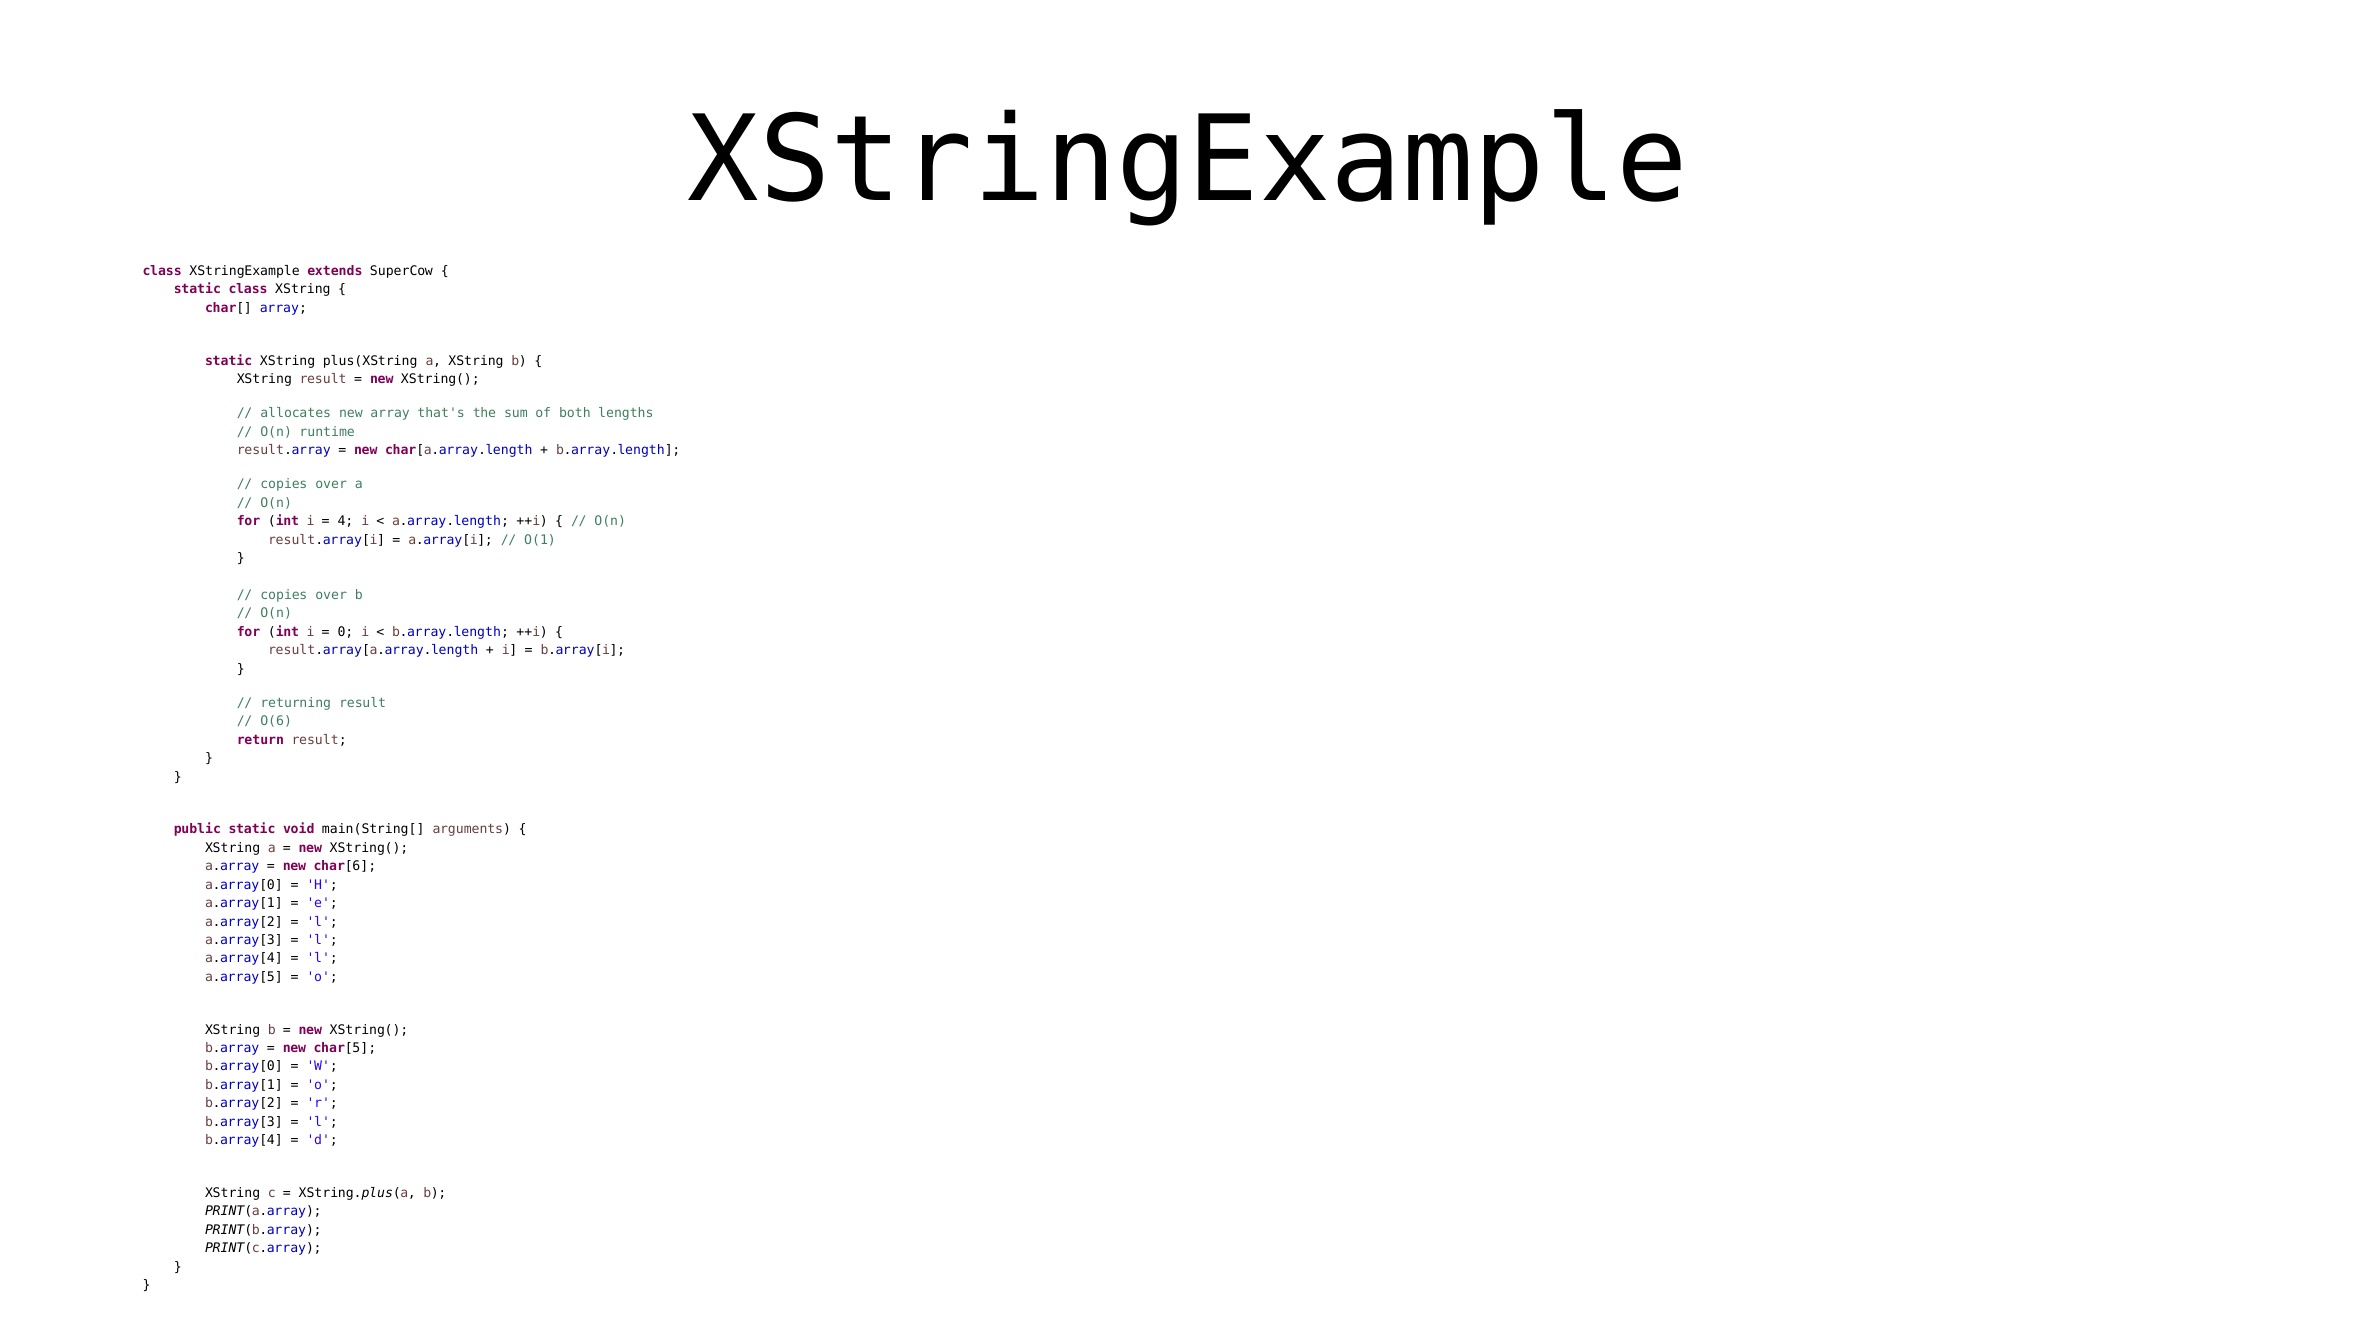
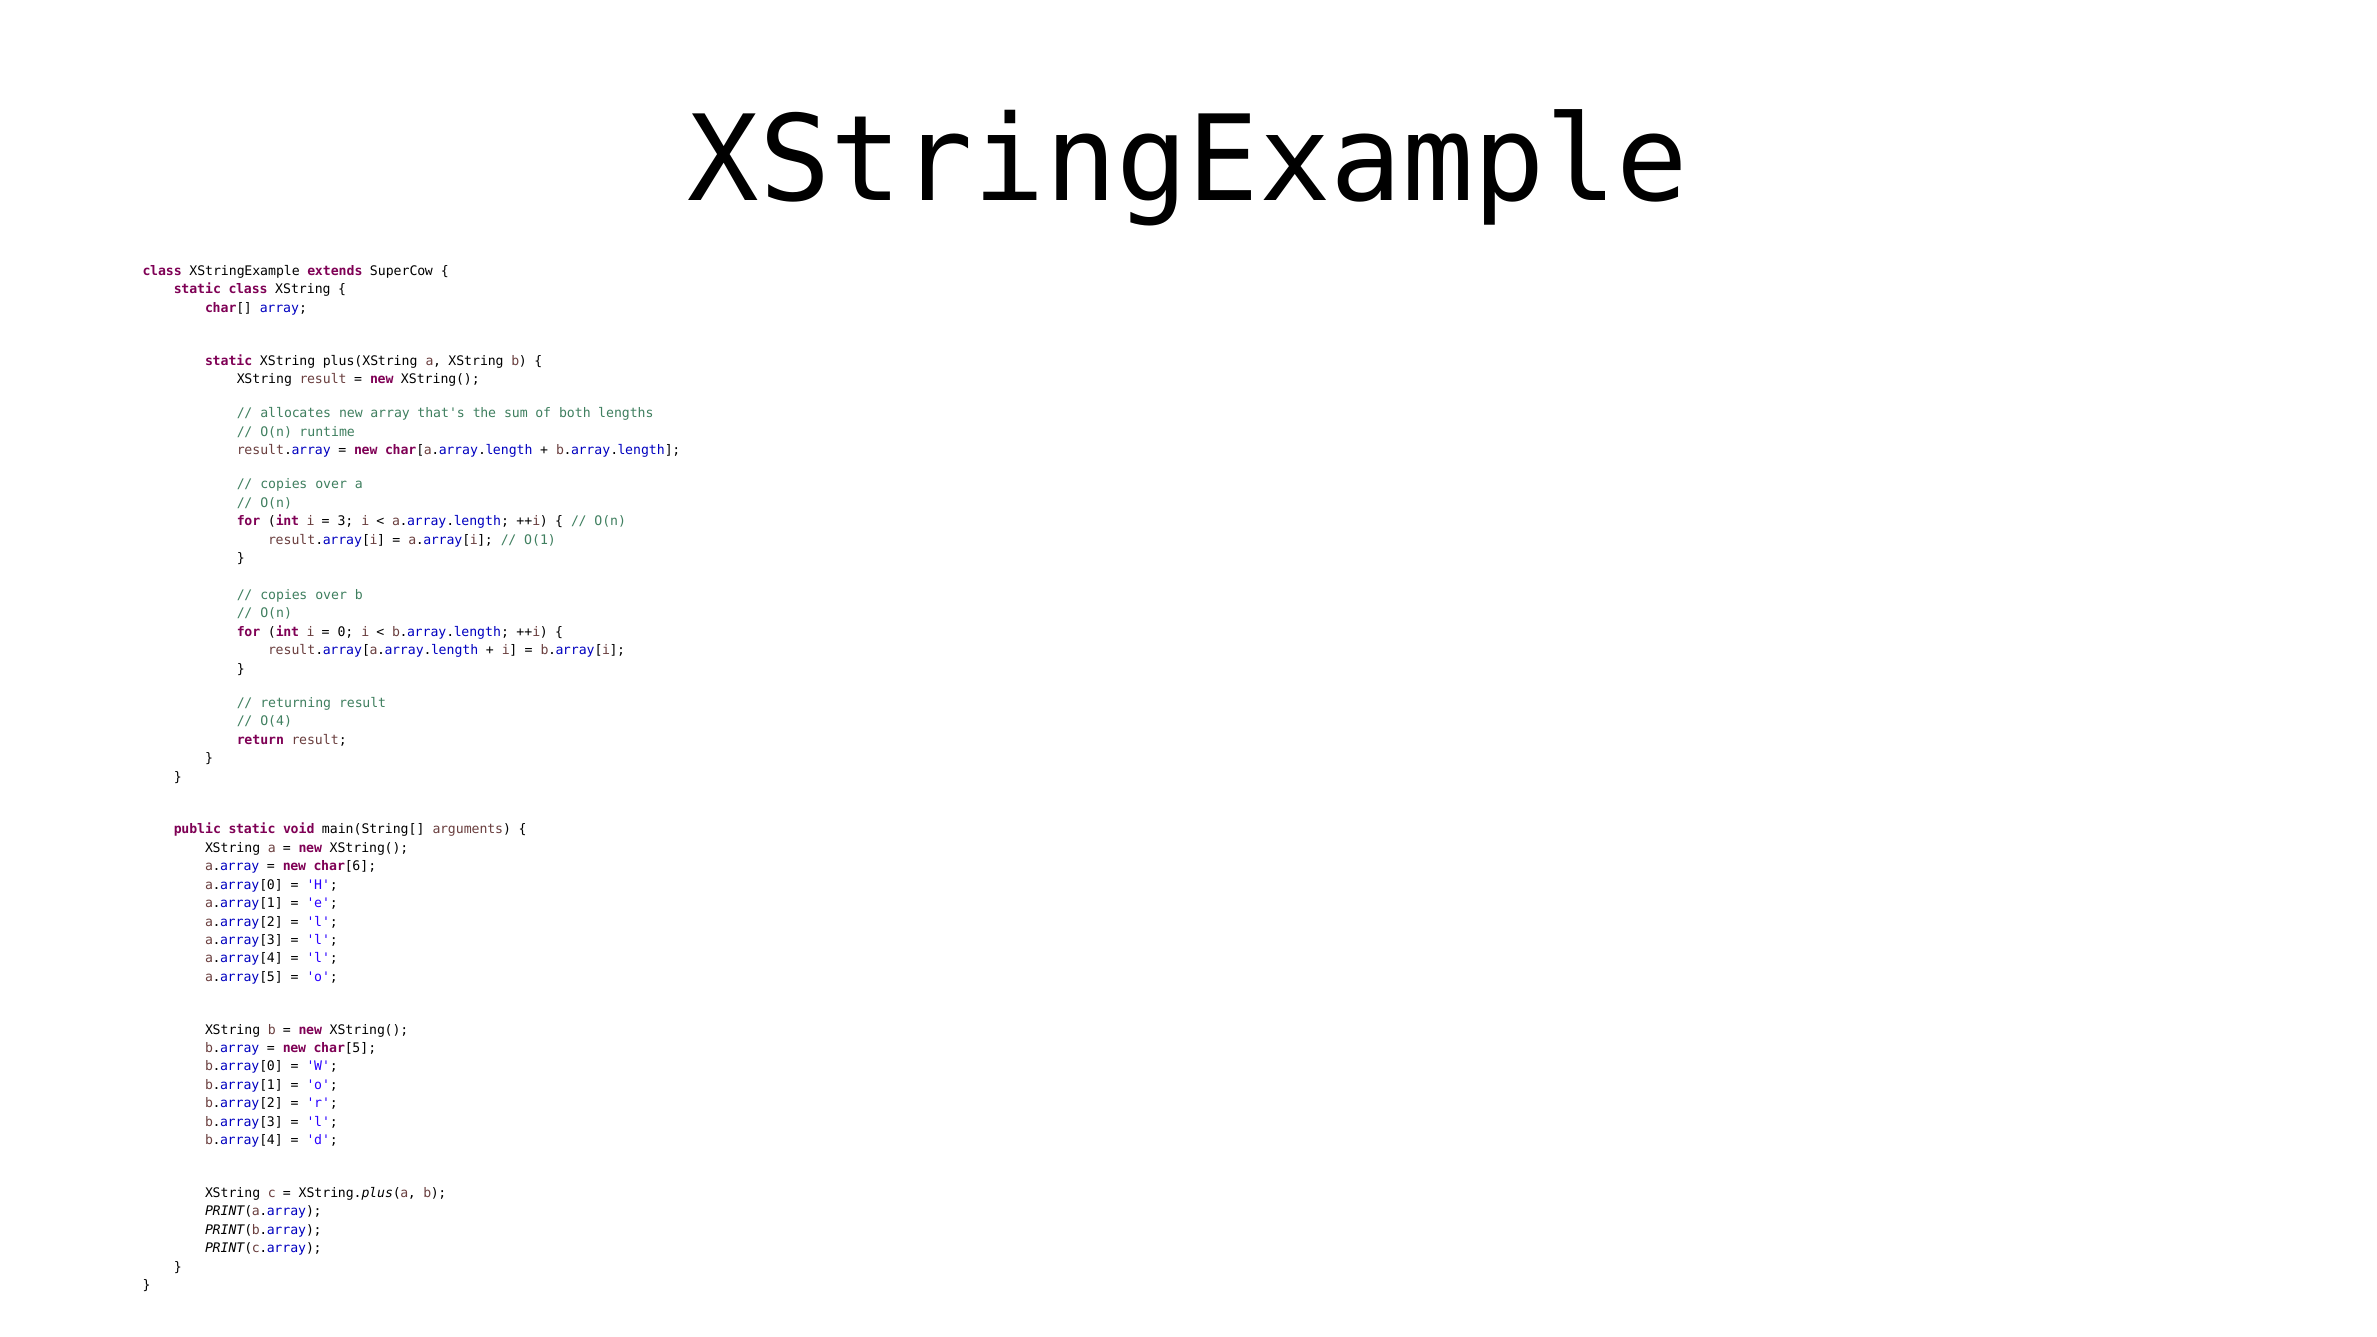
4: 4 -> 3 (345, 521)
O(6: O(6 -> O(4 (276, 722)
